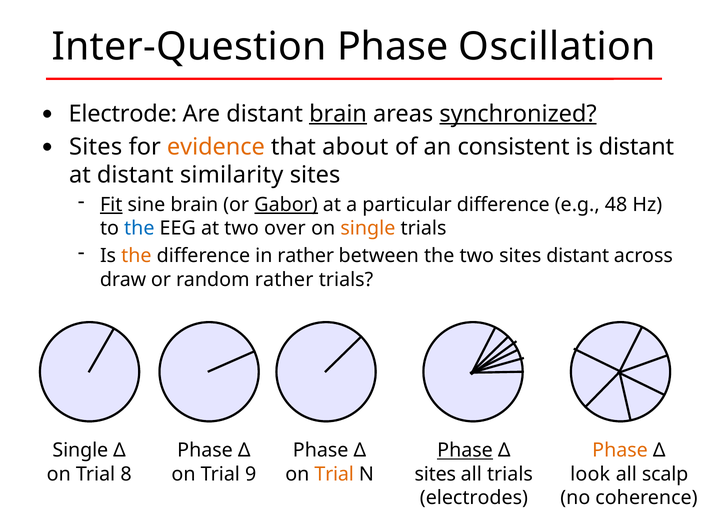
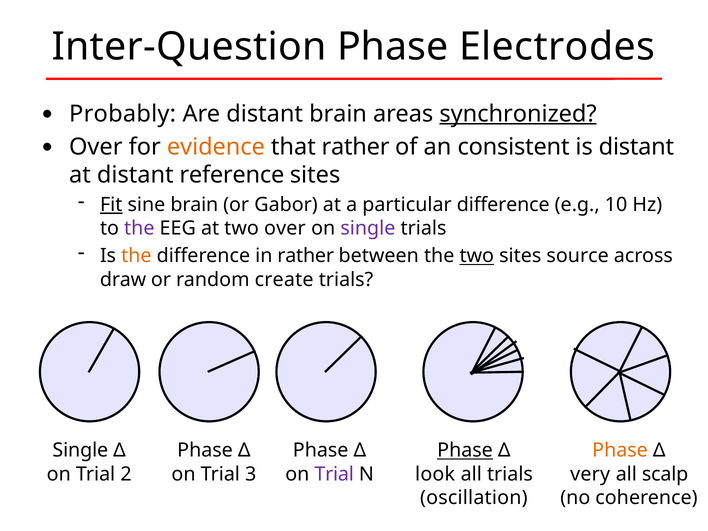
Oscillation: Oscillation -> Electrodes (557, 47)
Electrode: Electrode -> Probably (123, 114)
brain underline: present -> none (338, 114)
Sites: Sites -> Over (96, 147)
that about: about -> rather (356, 147)
similarity: similarity -> reference (232, 175)
Gabor underline: present -> none (286, 205)
48: 48 -> 10 (616, 205)
the colour: blue -> purple (139, 228)
single colour: orange -> purple (368, 228)
two underline: none -> present (477, 256)
sites distant: distant -> source (578, 256)
random rather: rather -> create (284, 280)
8: 8 -> 2 (126, 474)
9: 9 -> 3 (251, 474)
Trial colour: orange -> purple (334, 474)
sites: sites -> look (435, 474)
look: look -> very (590, 474)
electrodes: electrodes -> oscillation (474, 498)
